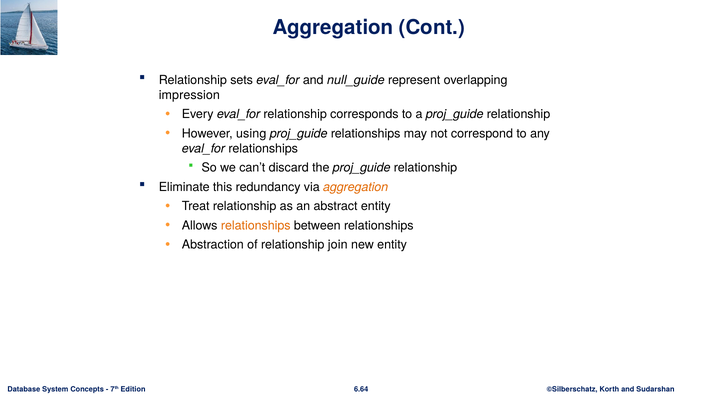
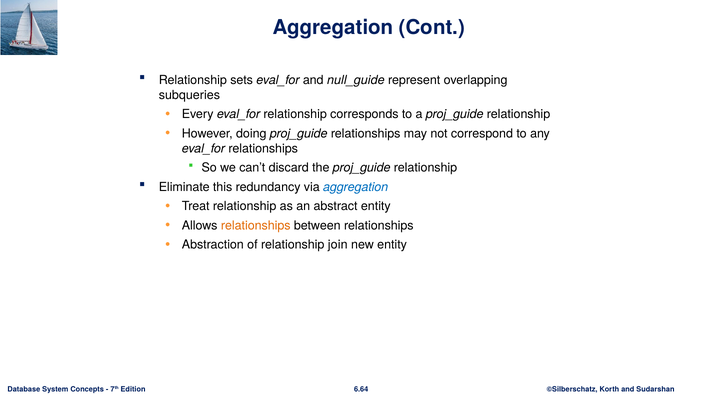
impression: impression -> subqueries (189, 95)
using: using -> doing (251, 133)
aggregation colour: orange -> blue (356, 187)
